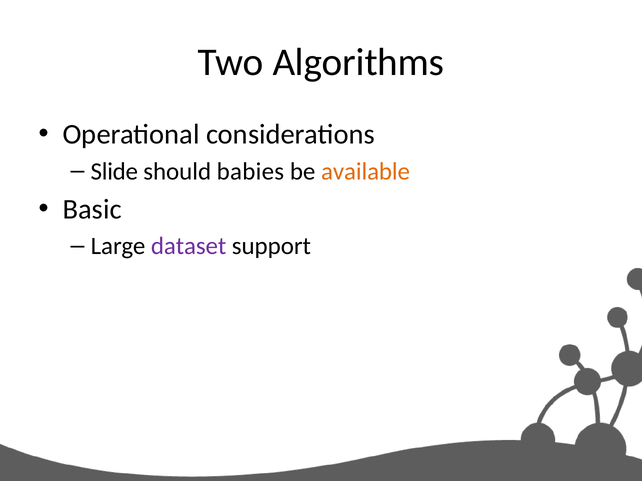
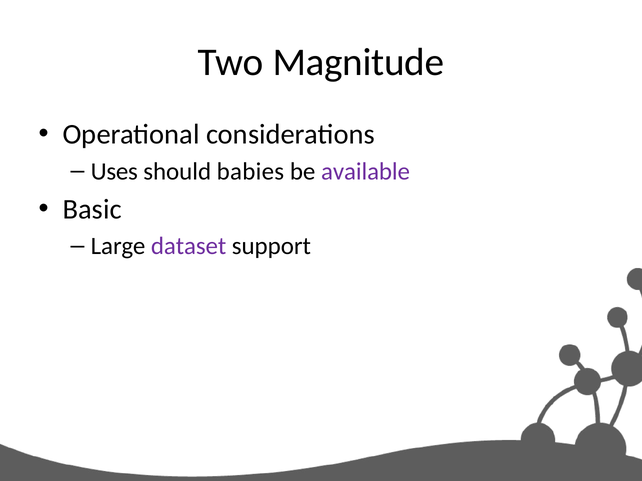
Algorithms: Algorithms -> Magnitude (358, 62)
Slide: Slide -> Uses (114, 172)
available colour: orange -> purple (366, 172)
